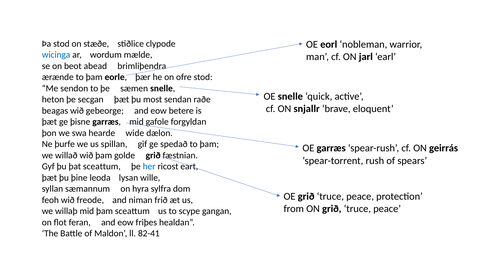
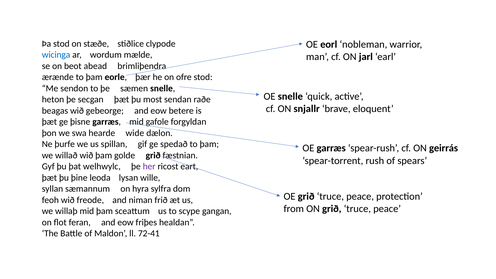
þat sceattum: sceattum -> welhwylc (102, 166)
her colour: blue -> purple (149, 166)
82-41: 82-41 -> 72-41 (149, 233)
